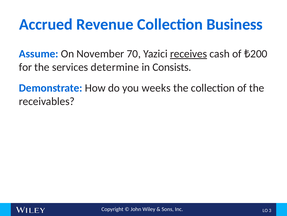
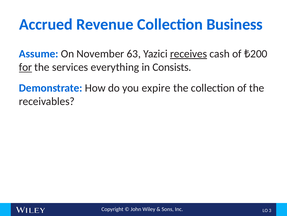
70: 70 -> 63 (134, 54)
for underline: none -> present (25, 67)
determine: determine -> everything (115, 67)
weeks: weeks -> expire (156, 88)
